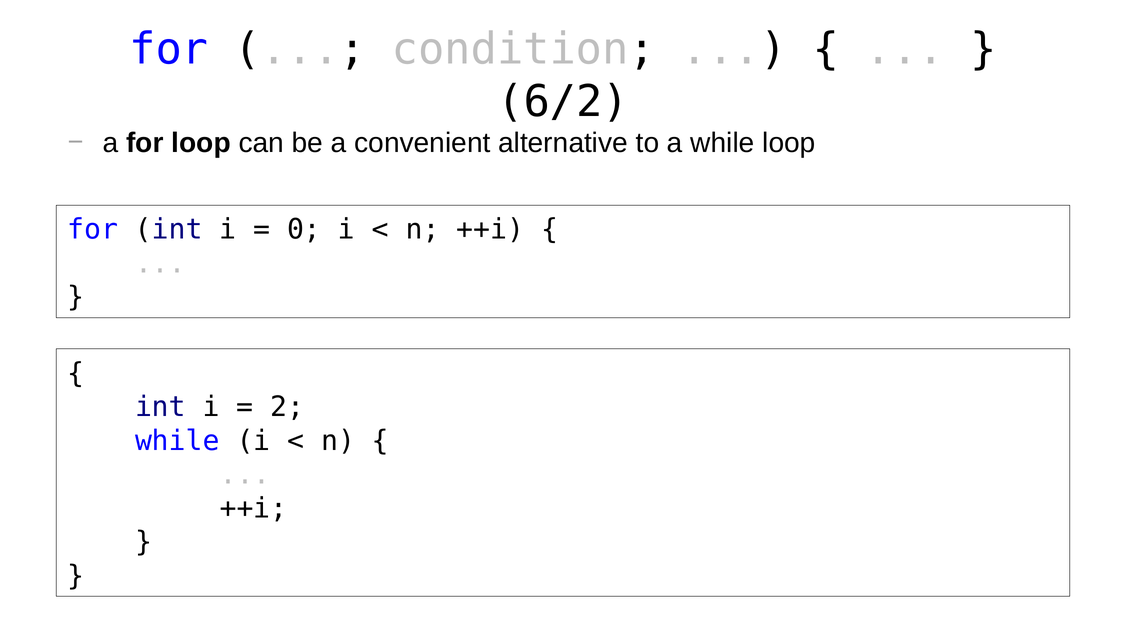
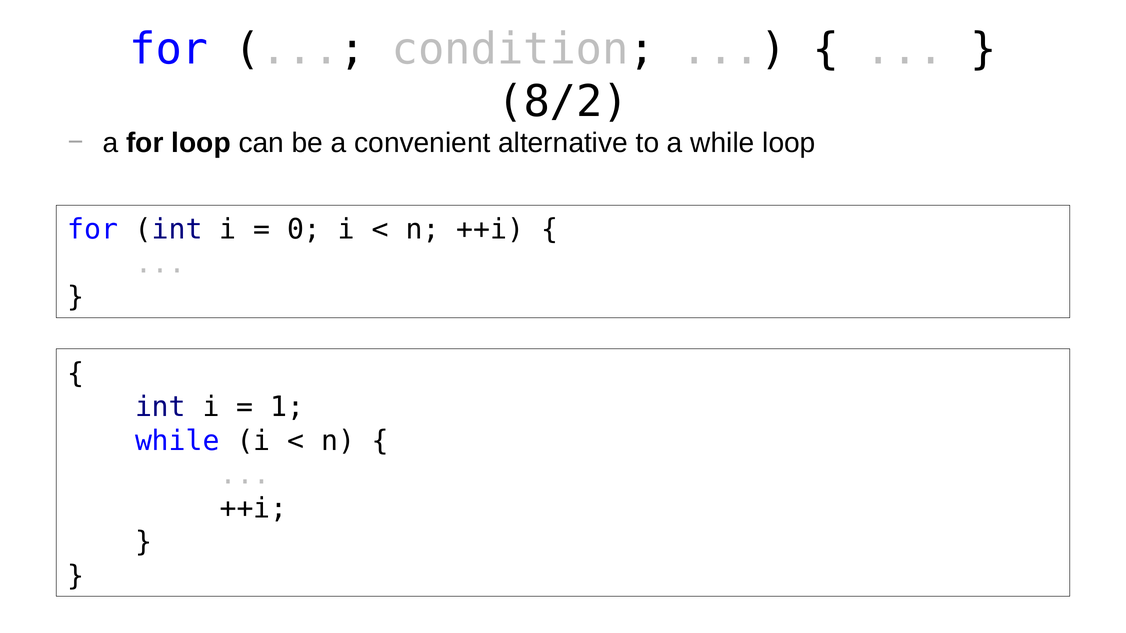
6/2: 6/2 -> 8/2 (563, 102)
2: 2 -> 1 (287, 407)
